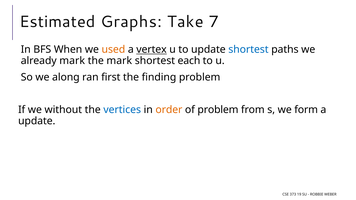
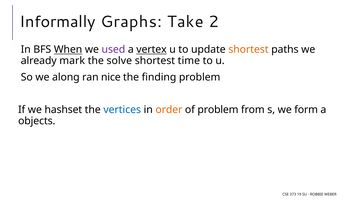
Estimated: Estimated -> Informally (58, 22)
7: 7 -> 2 (214, 22)
When underline: none -> present (68, 50)
used colour: orange -> purple (113, 50)
shortest colour: blue -> orange (248, 50)
the mark: mark -> solve (119, 61)
each: each -> time (189, 61)
first: first -> nice (111, 77)
without: without -> hashset (63, 110)
update: update -> objects (37, 121)
